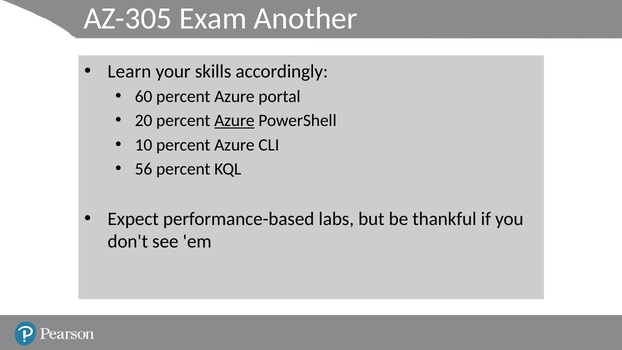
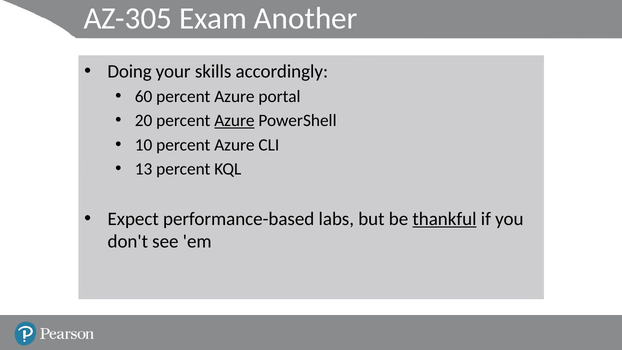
Learn: Learn -> Doing (130, 71)
56: 56 -> 13 (144, 169)
thankful underline: none -> present (445, 219)
